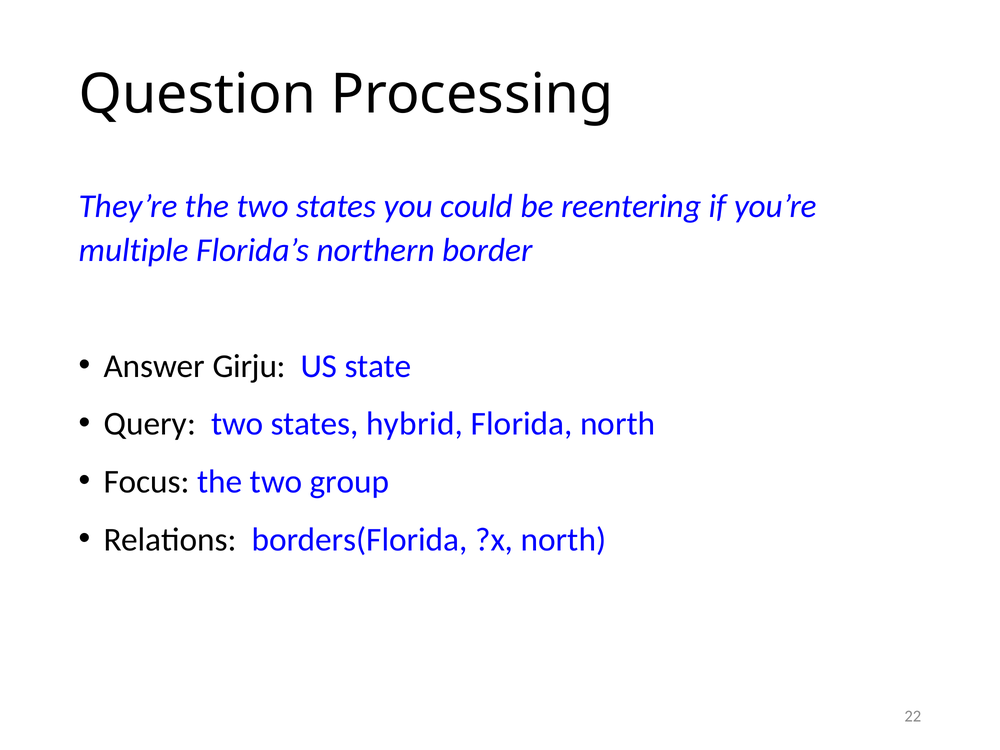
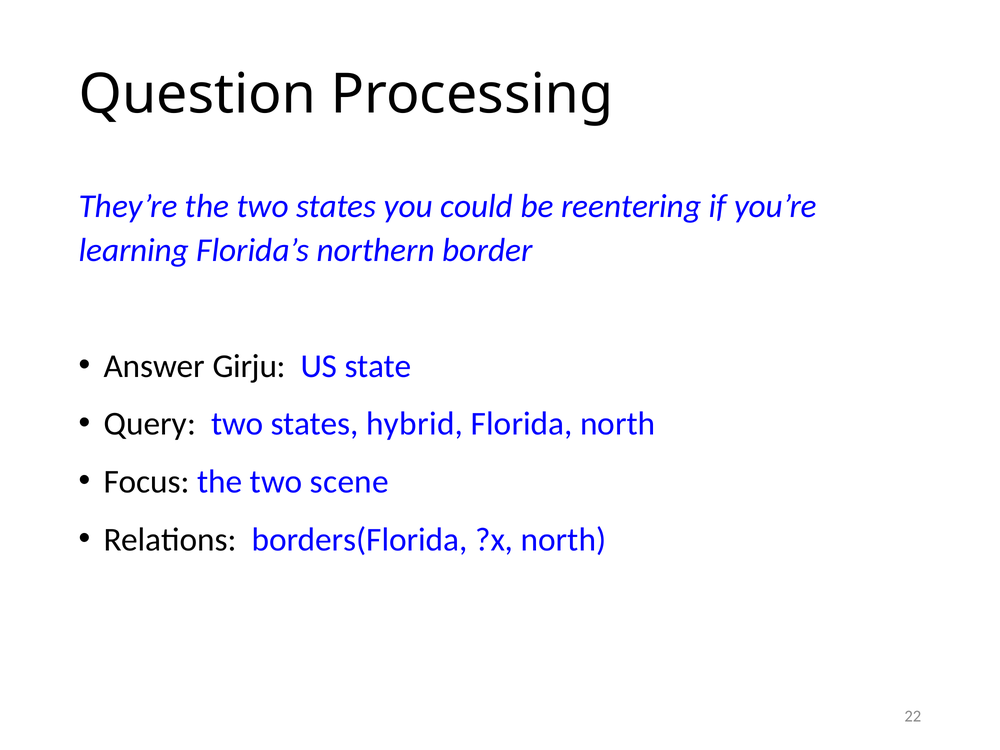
multiple: multiple -> learning (134, 250)
group: group -> scene (349, 482)
